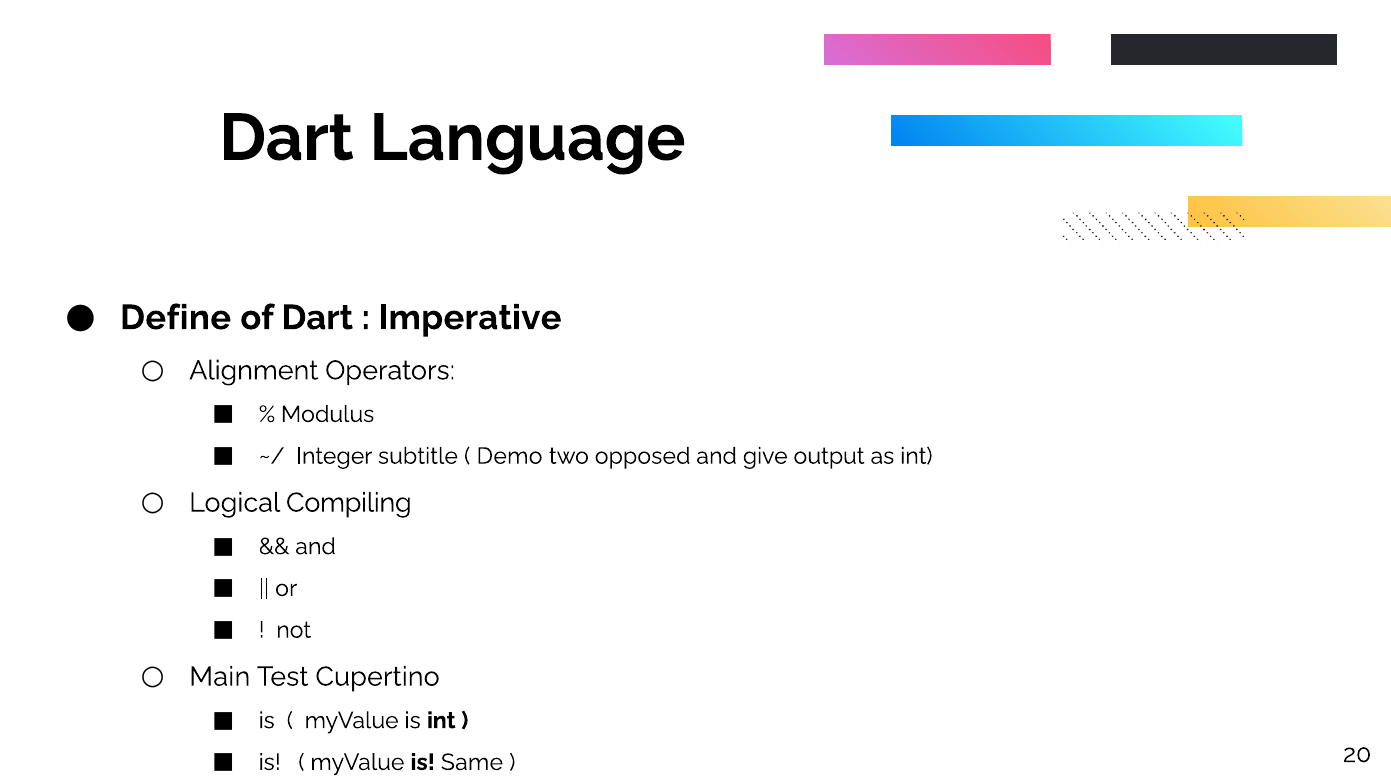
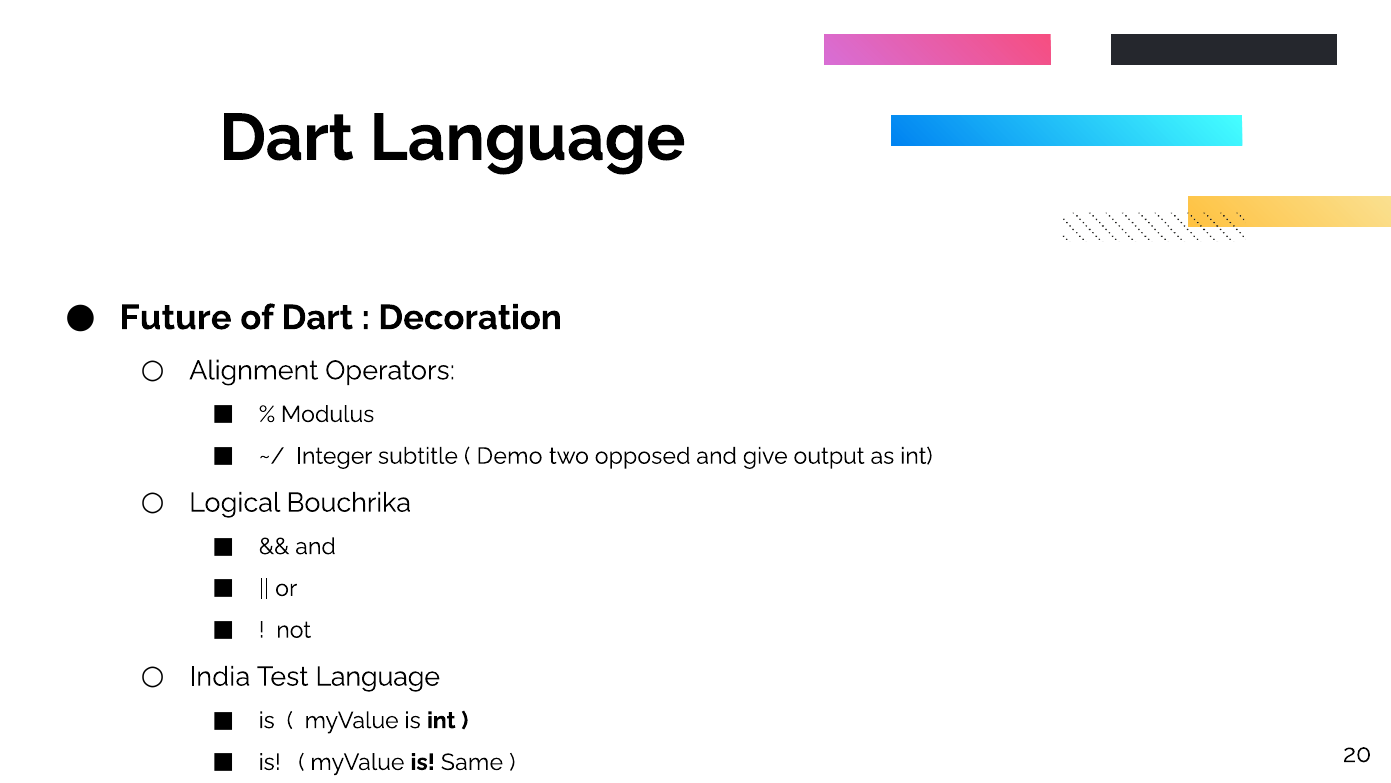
Define: Define -> Future (176, 317)
Imperative: Imperative -> Decoration (470, 317)
Compiling: Compiling -> Bouchrika (349, 502)
Main: Main -> India (220, 676)
Test Cupertino: Cupertino -> Language (378, 676)
